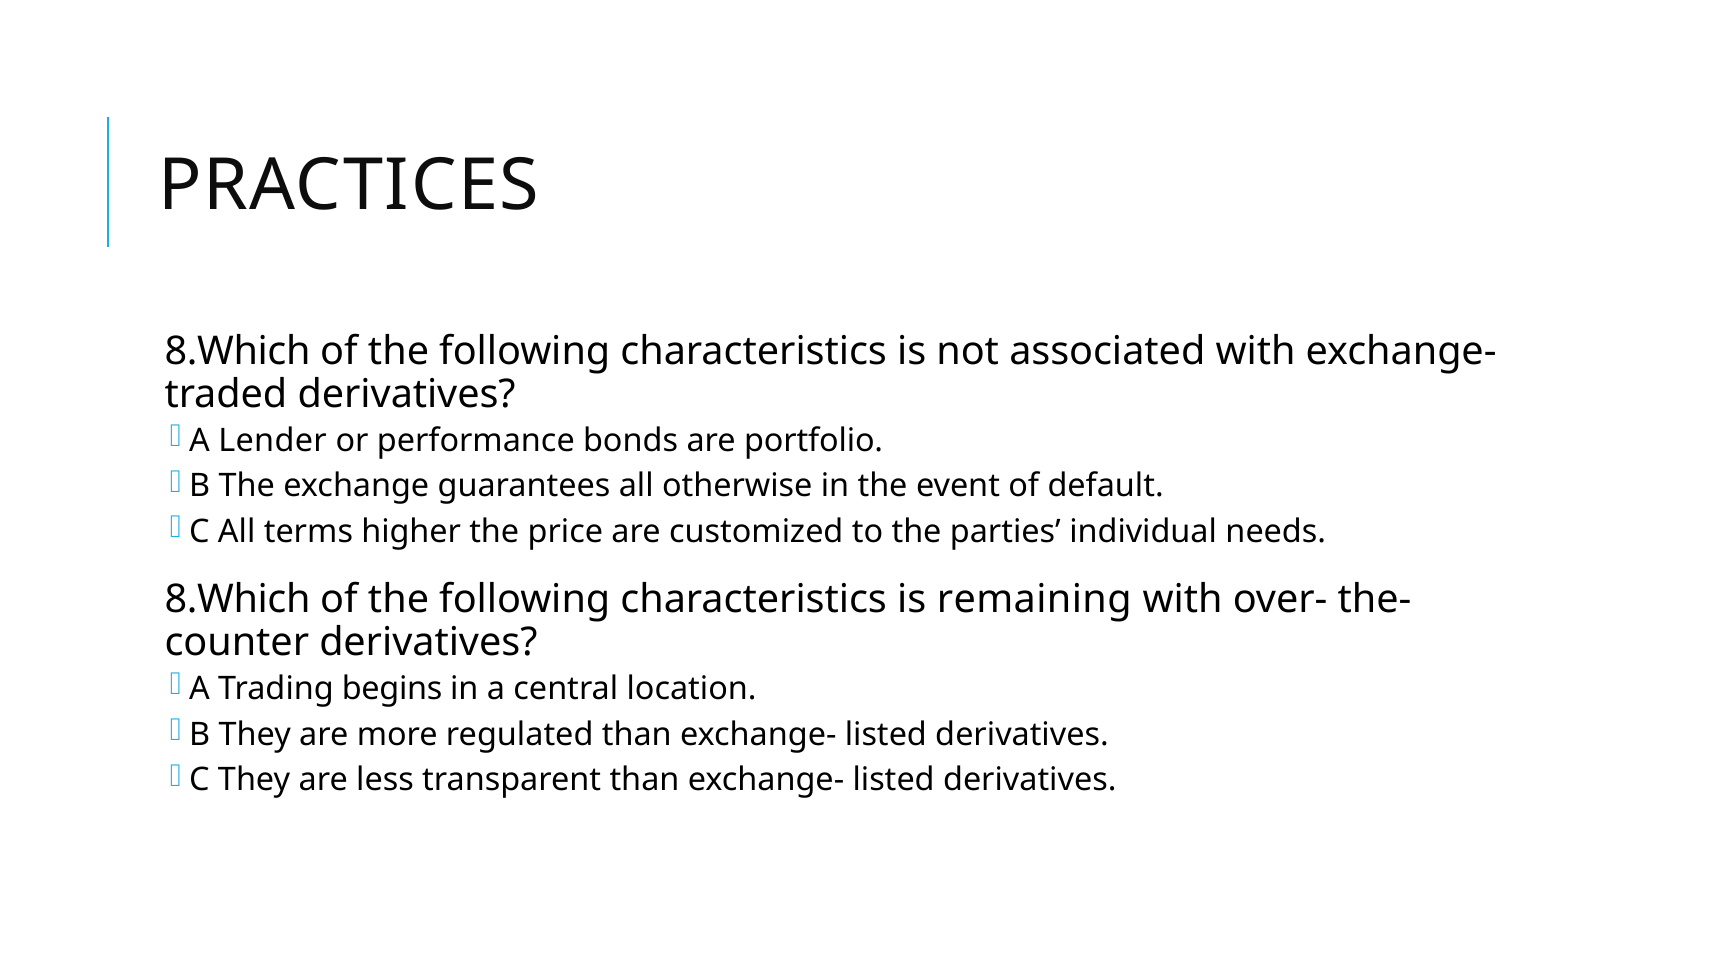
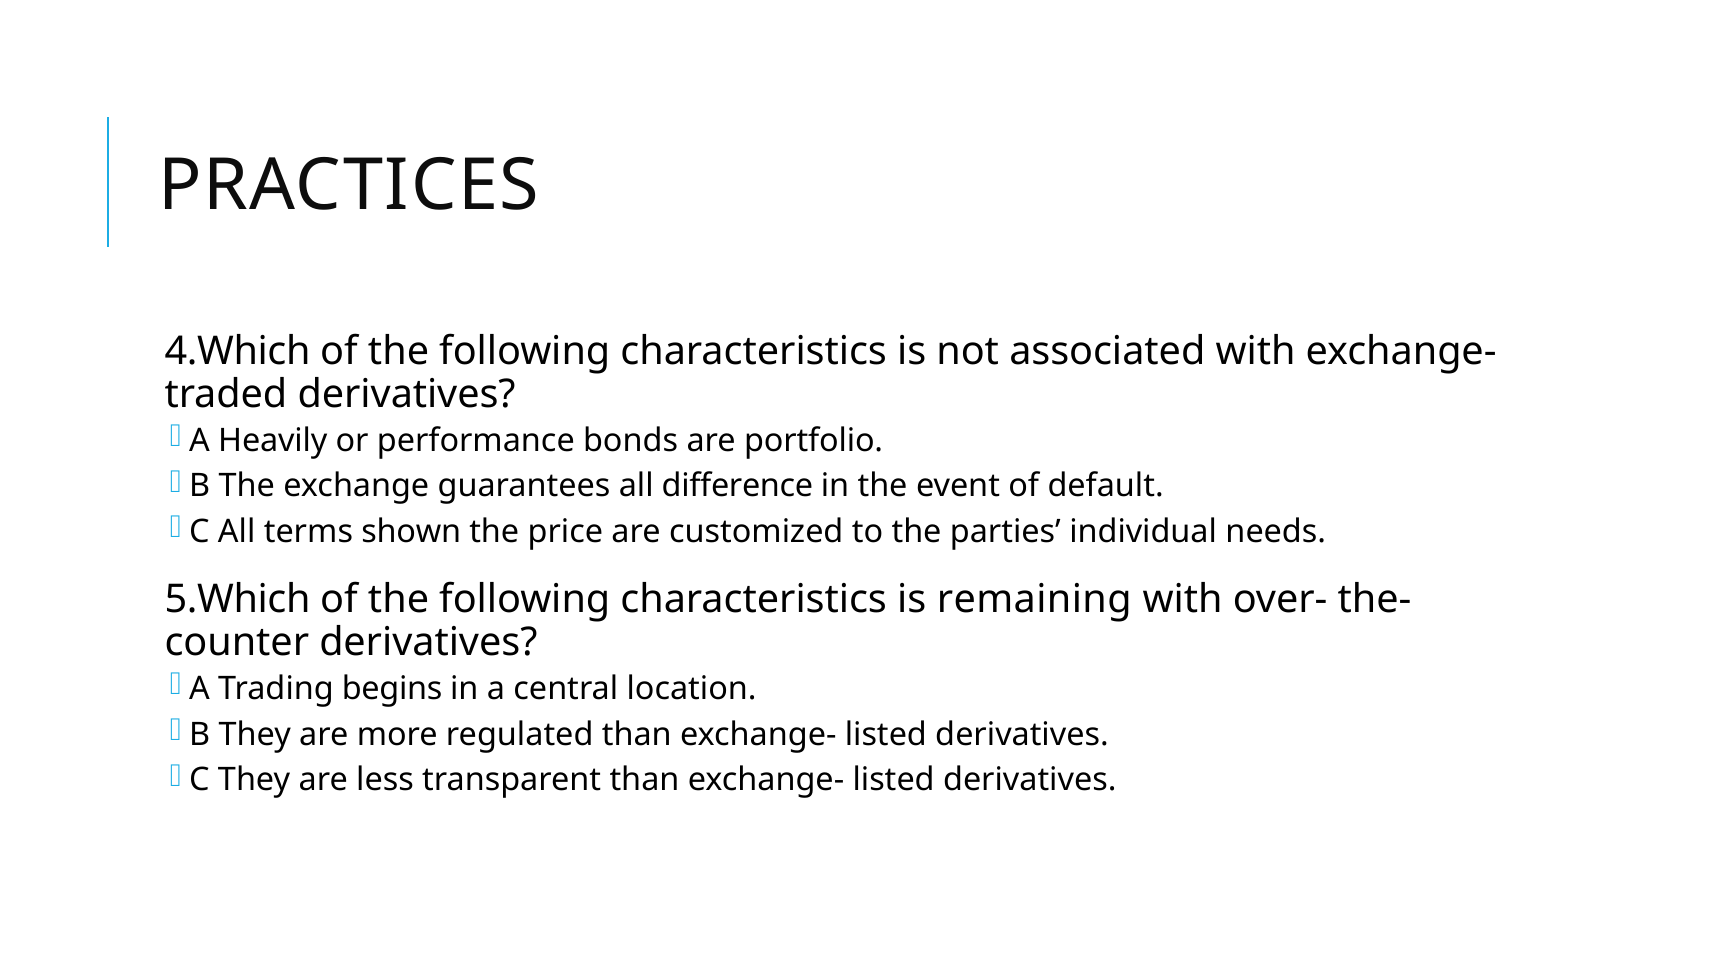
8.Which: 8.Which -> 4.Which (238, 352)
Lender: Lender -> Heavily (273, 440)
otherwise: otherwise -> difference (737, 486)
higher: higher -> shown (411, 532)
8.Which: 8.Which -> 5.Which (238, 600)
